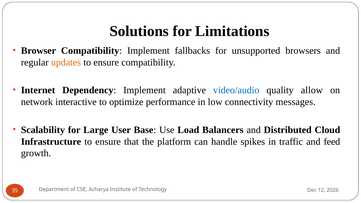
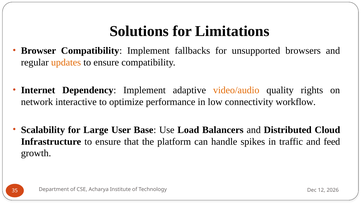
video/audio colour: blue -> orange (236, 90)
allow: allow -> rights (312, 90)
messages: messages -> workflow (296, 102)
